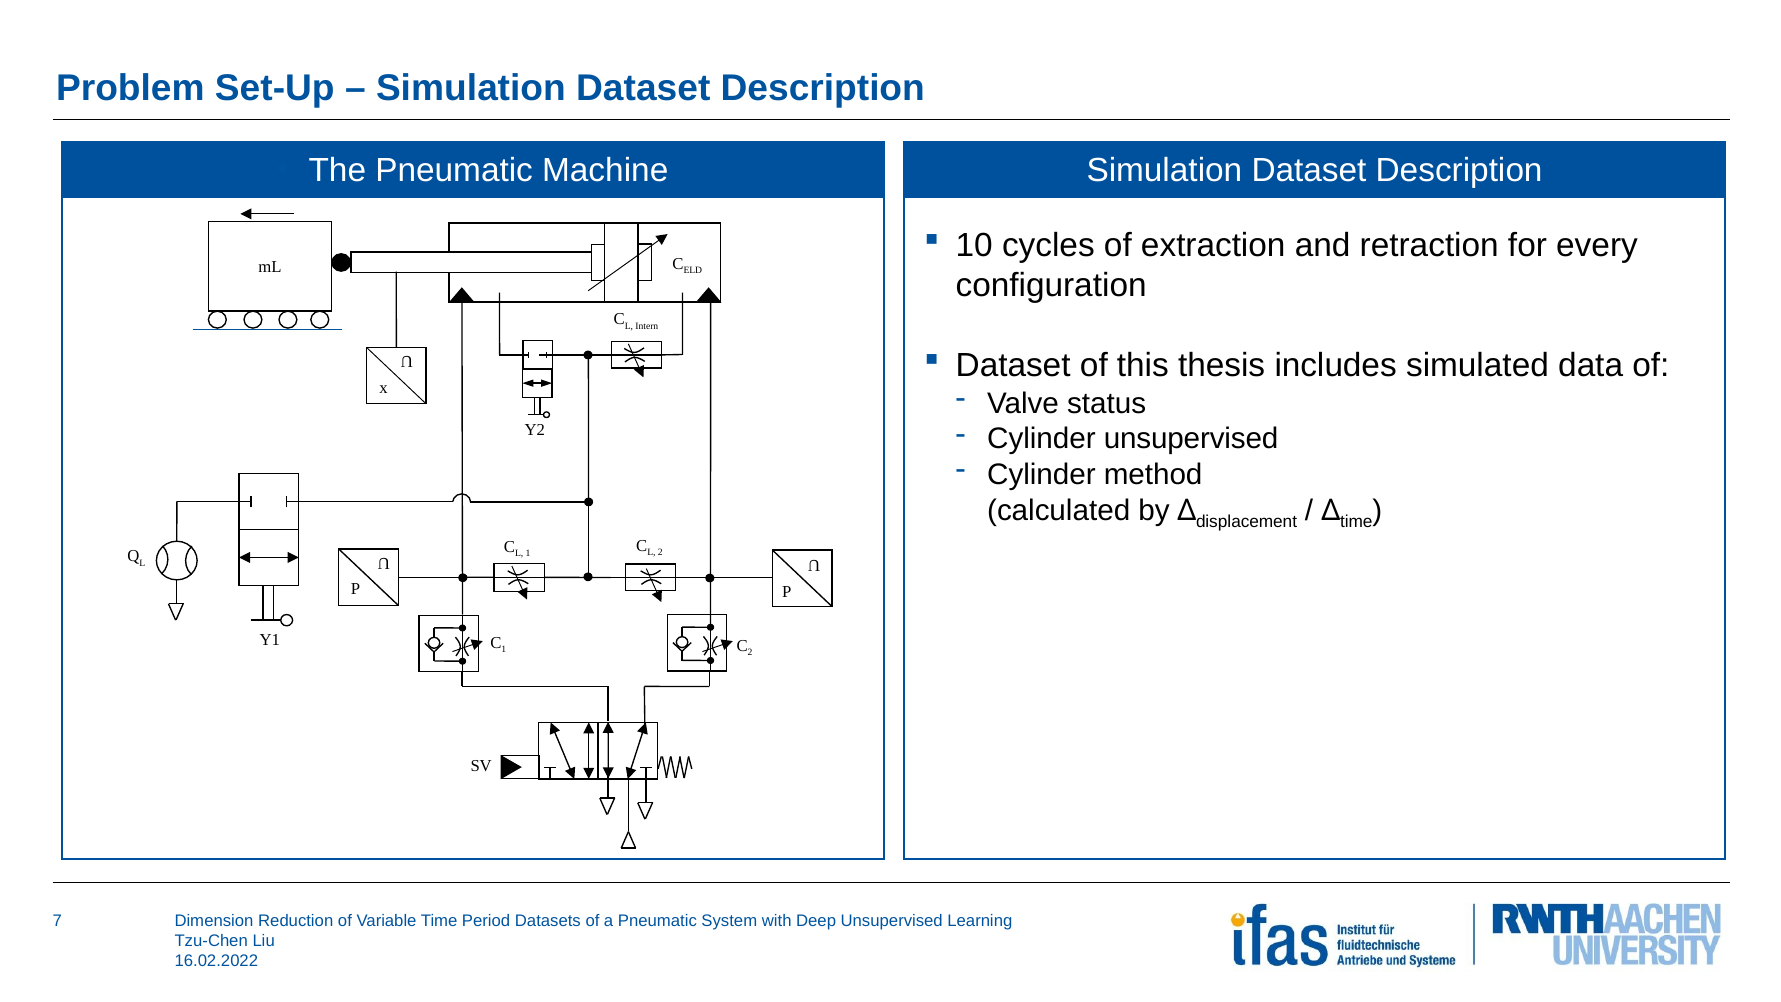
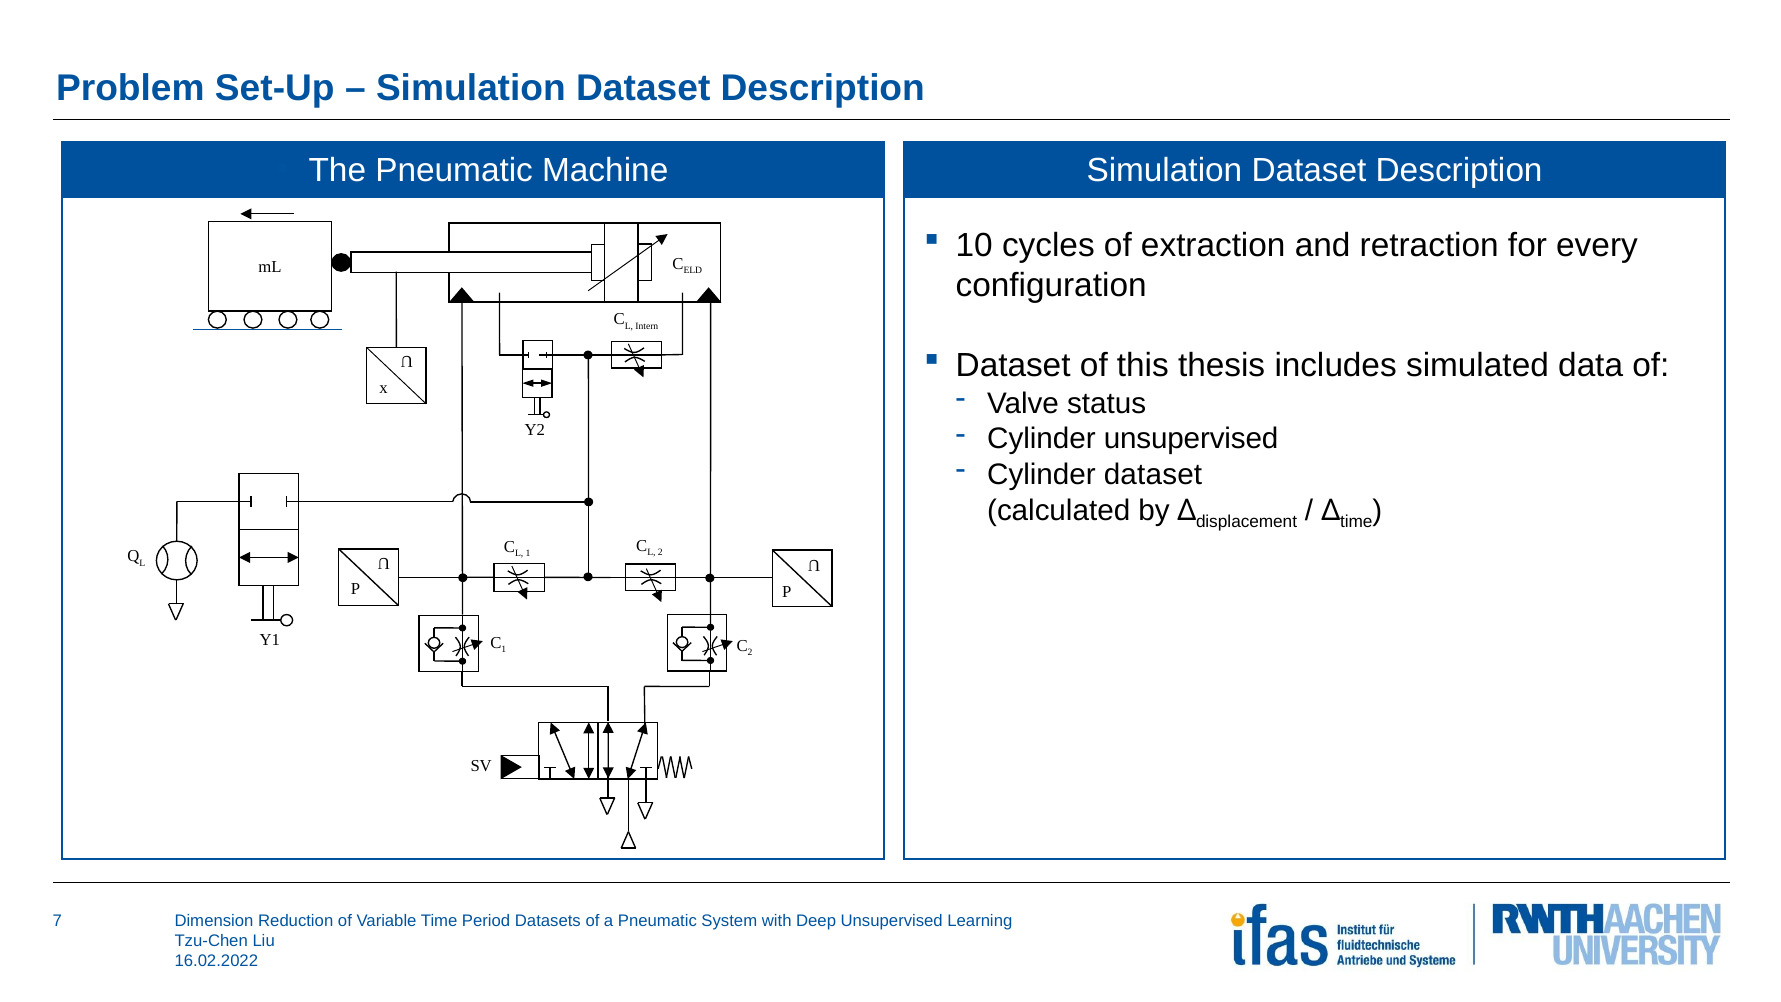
Cylinder method: method -> dataset (1153, 475)
